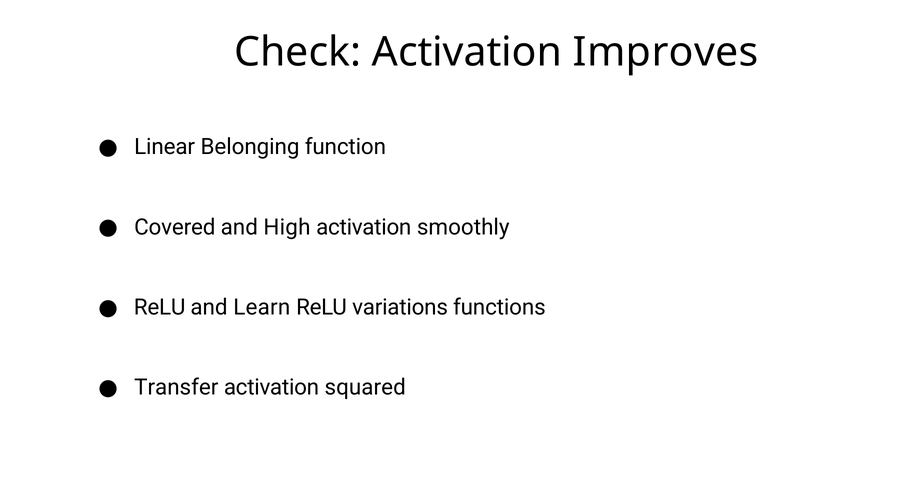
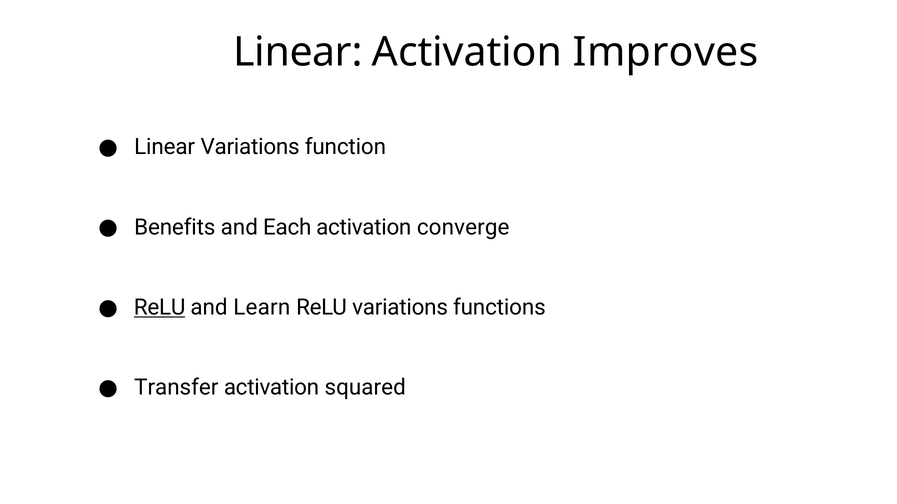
Check: Check -> Linear (298, 52)
Linear Belonging: Belonging -> Variations (250, 147)
Covered: Covered -> Benefits (175, 227)
High: High -> Each (287, 227)
smoothly: smoothly -> converge (463, 227)
ReLU underline: none -> present (160, 308)
